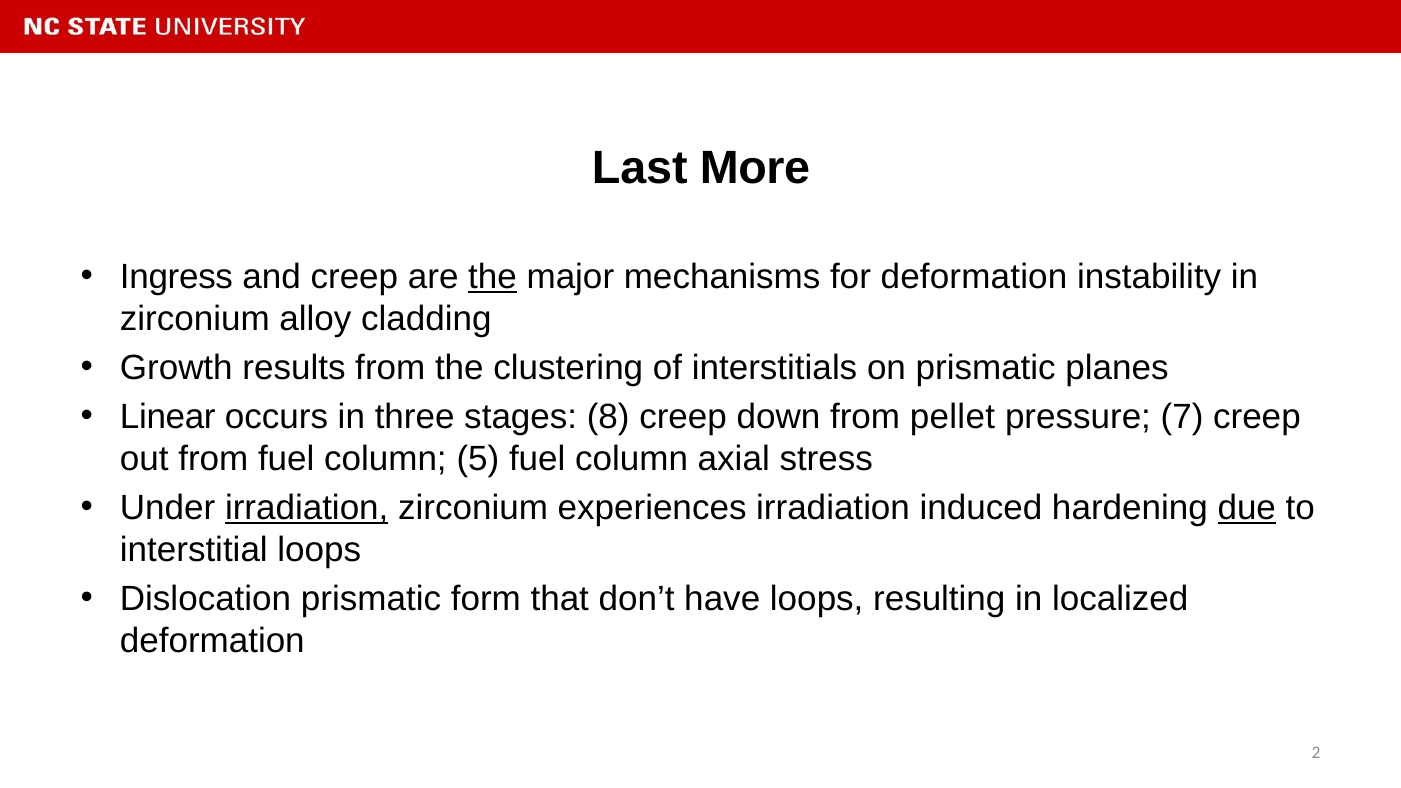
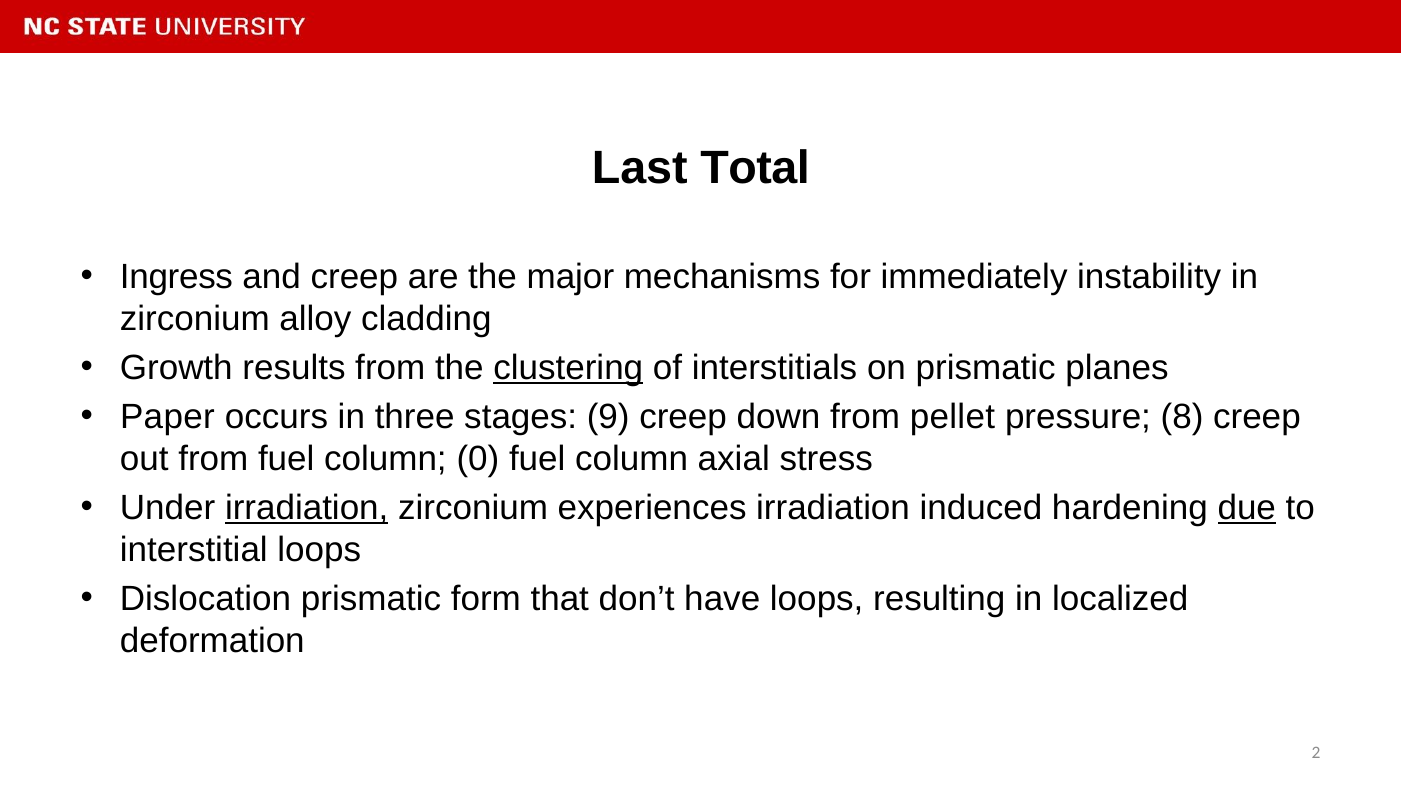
More: More -> Total (755, 168)
the underline: present -> none (492, 277)
for deformation: deformation -> immediately (974, 277)
clustering underline: none -> present (568, 368)
Linear: Linear -> Paper (167, 417)
8: 8 -> 9 (608, 417)
7: 7 -> 8 (1182, 417)
5: 5 -> 0 (478, 459)
